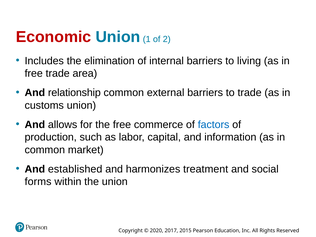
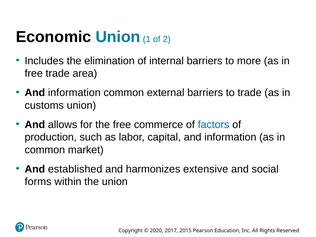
Economic colour: red -> black (54, 37)
living: living -> more (249, 61)
relationship: relationship -> information (74, 93)
treatment: treatment -> extensive (206, 169)
